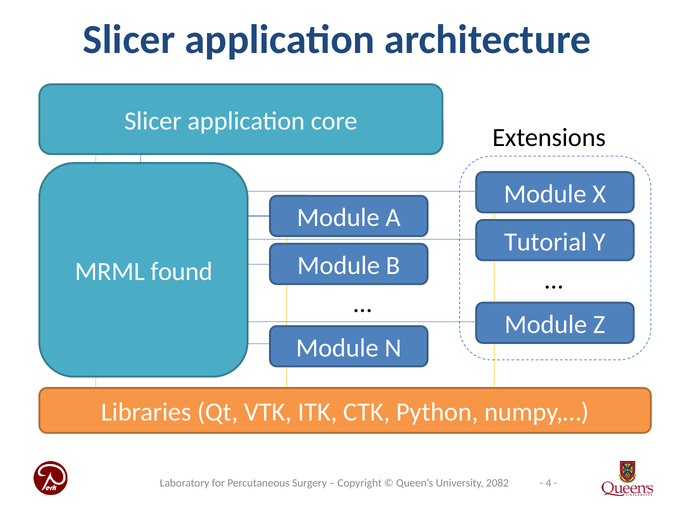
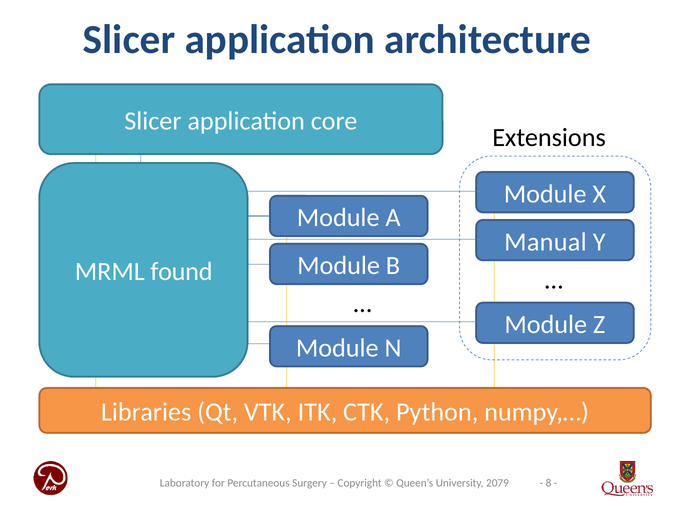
Tutorial: Tutorial -> Manual (545, 242)
4: 4 -> 8 (548, 483)
2082: 2082 -> 2079 (497, 483)
